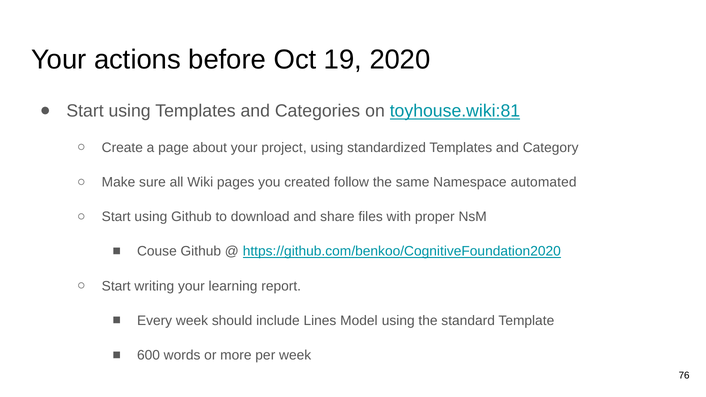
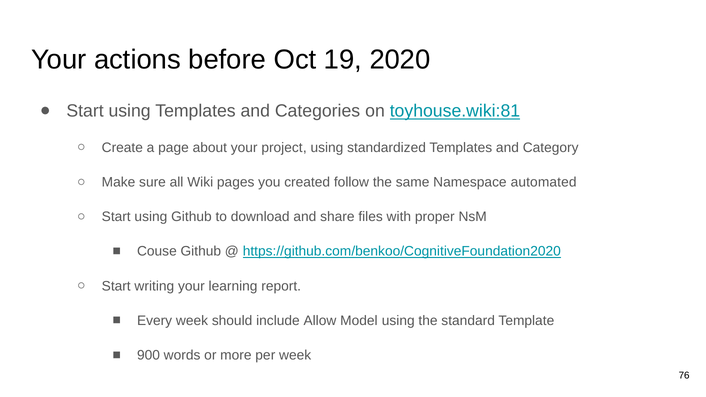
Lines: Lines -> Allow (320, 321)
600: 600 -> 900 (148, 355)
